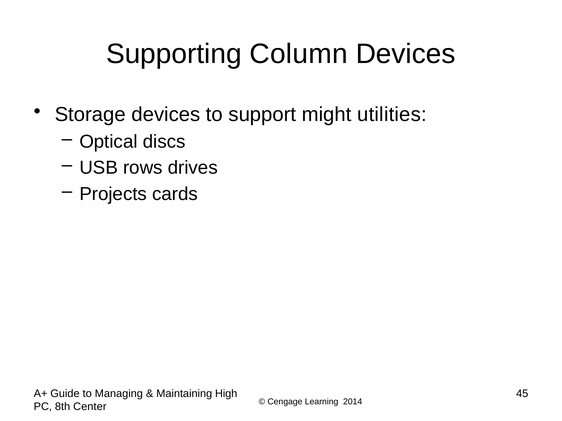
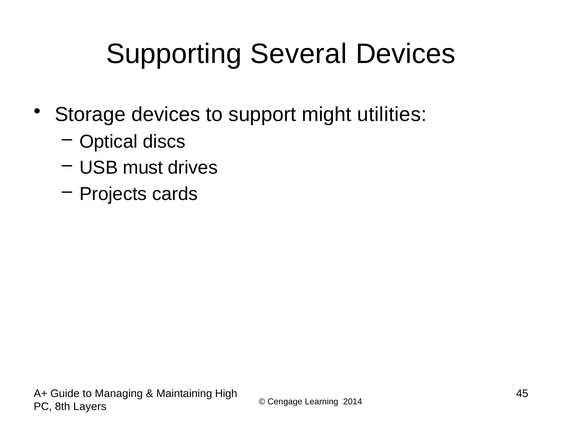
Column: Column -> Several (299, 54)
rows: rows -> must (143, 168)
Center: Center -> Layers (90, 407)
